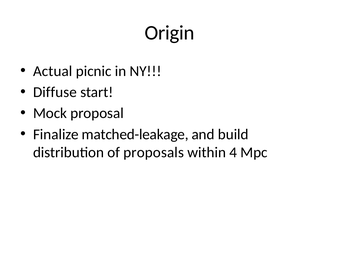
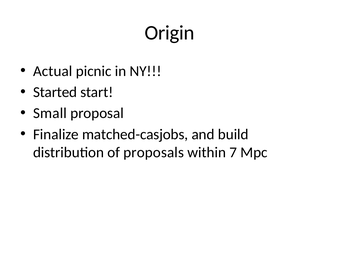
Diffuse: Diffuse -> Started (55, 92)
Mock: Mock -> Small (50, 113)
matched-leakage: matched-leakage -> matched-casjobs (135, 134)
4: 4 -> 7 (233, 153)
